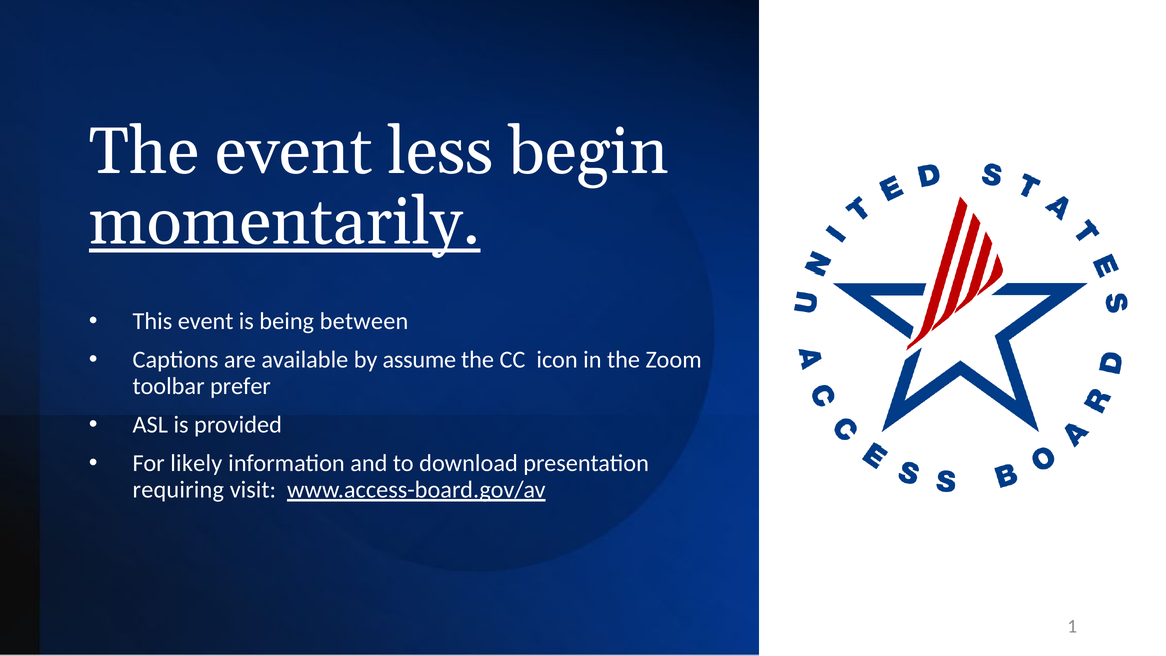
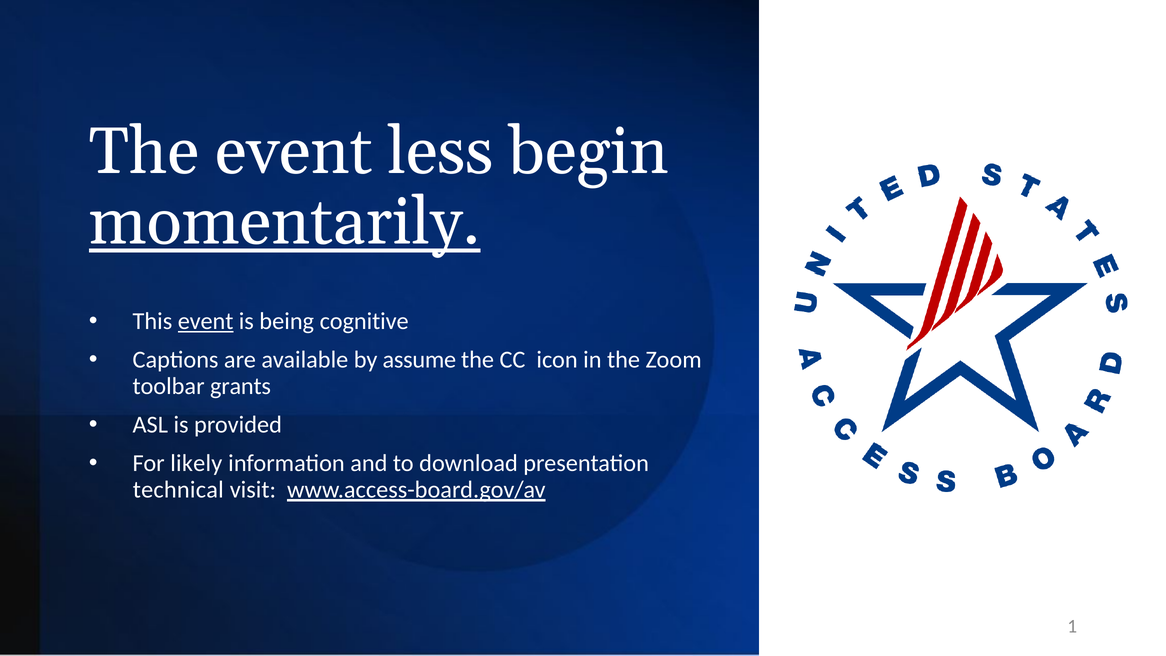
event underline: none -> present (206, 321)
between: between -> cognitive (364, 321)
prefer: prefer -> grants (241, 386)
requiring: requiring -> technical (178, 490)
